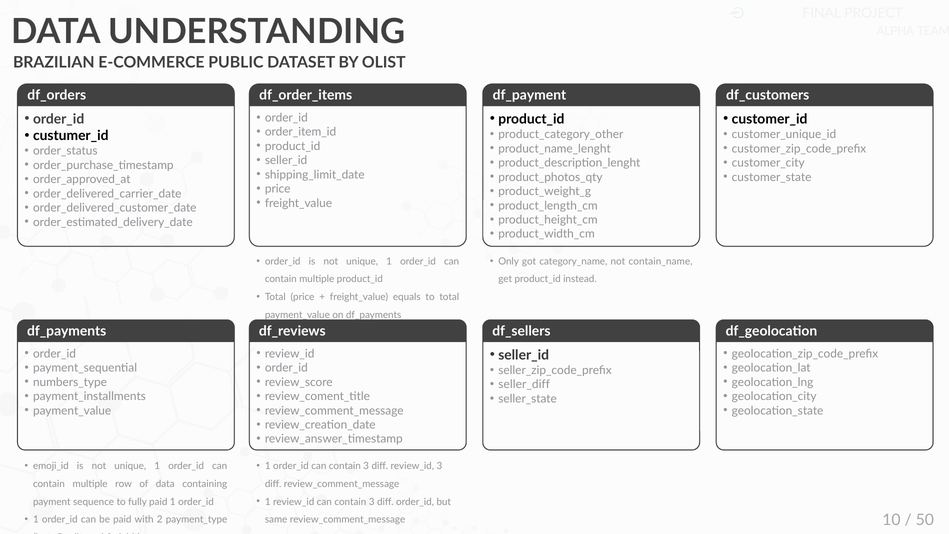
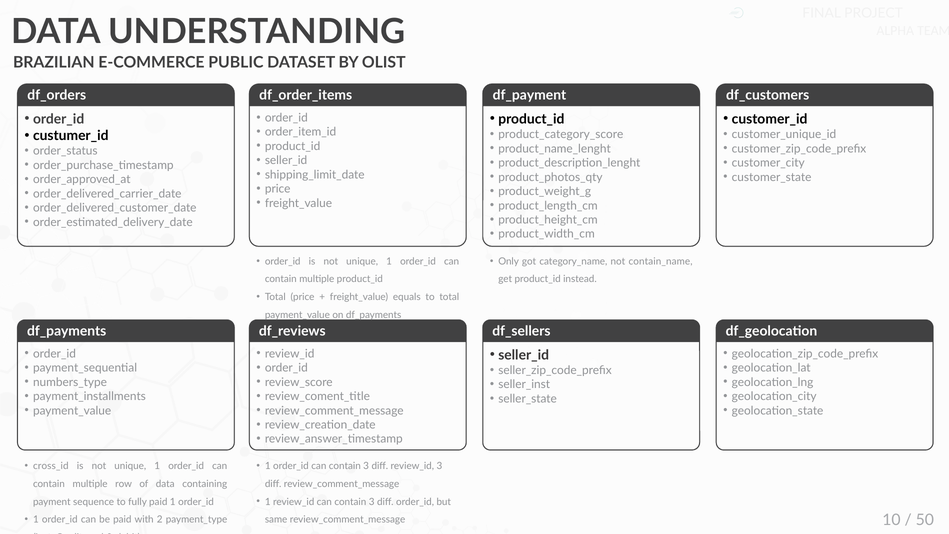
product_category_other: product_category_other -> product_category_score (561, 134)
seller_diff: seller_diff -> seller_inst (524, 384)
emoji_id: emoji_id -> cross_id (51, 466)
